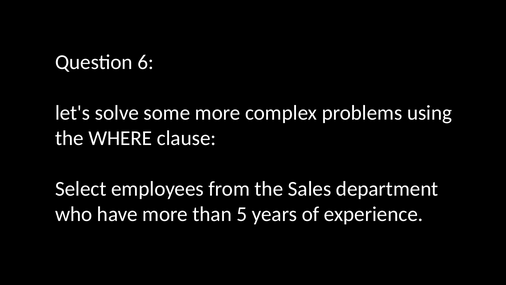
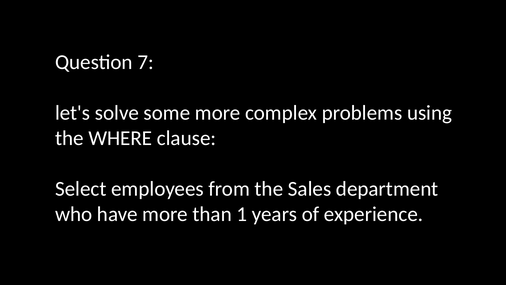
6: 6 -> 7 (146, 62)
5: 5 -> 1 (242, 214)
